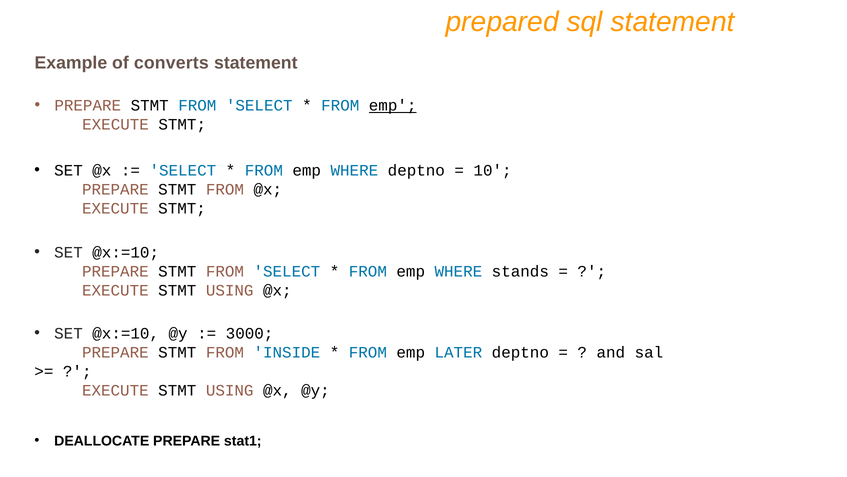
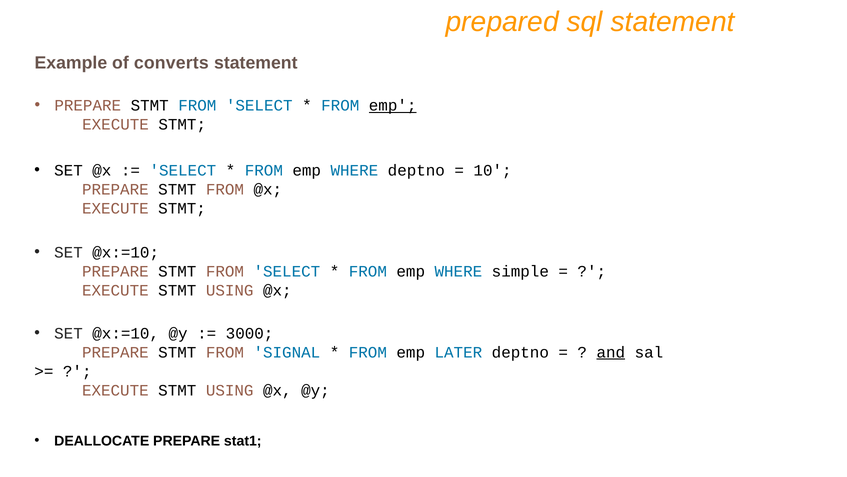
stands: stands -> simple (520, 271)
INSIDE: INSIDE -> SIGNAL (287, 352)
and underline: none -> present (611, 352)
